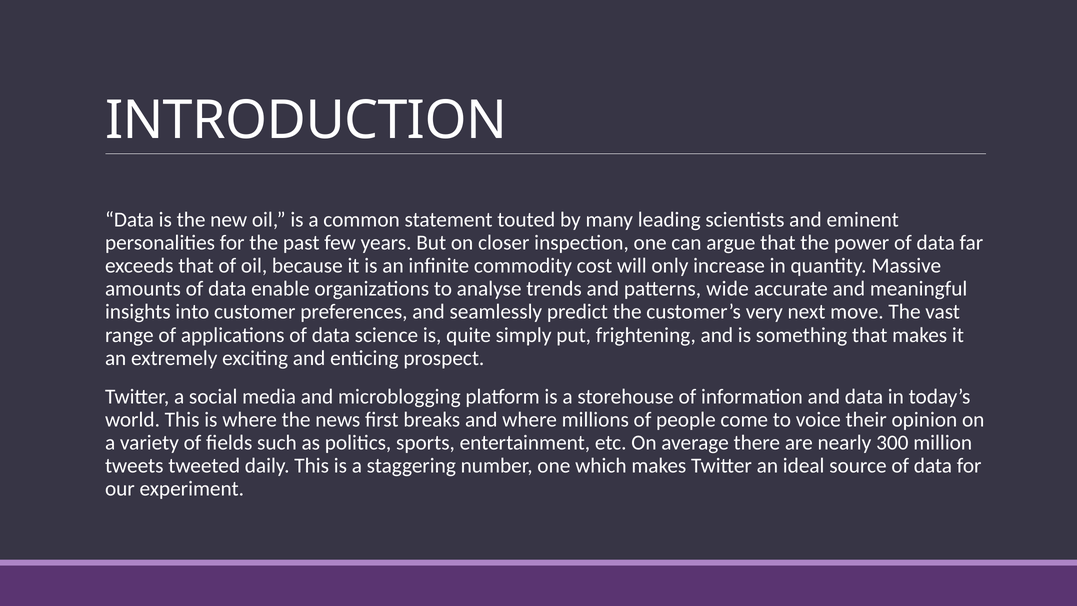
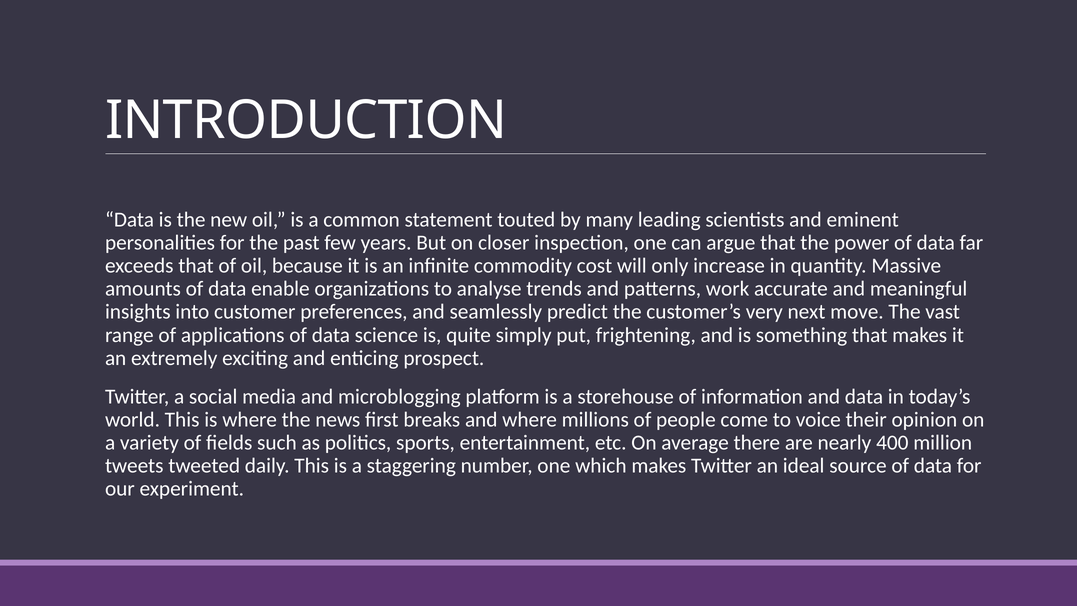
wide: wide -> work (728, 289)
300: 300 -> 400 (892, 443)
